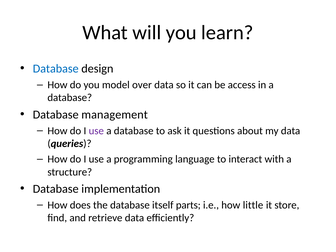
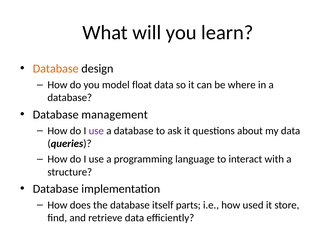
Database colour: blue -> orange (56, 69)
over: over -> float (142, 85)
access: access -> where (242, 85)
little: little -> used (253, 205)
